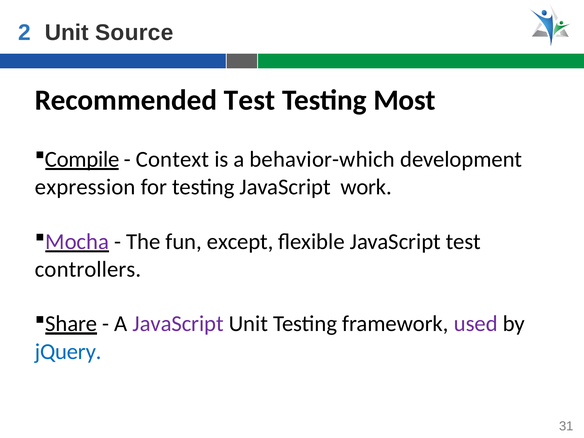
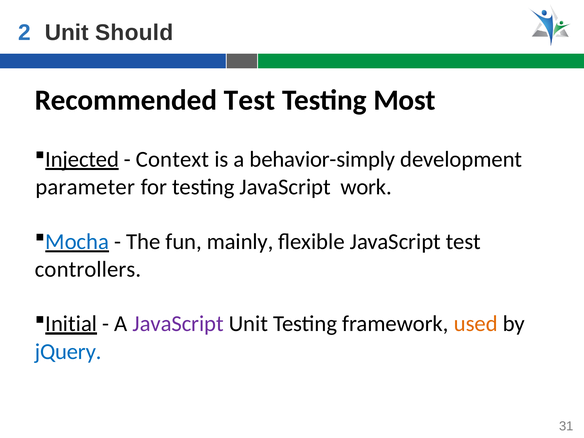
Source: Source -> Should (134, 33)
Compile: Compile -> Injected (82, 159)
behavior-which: behavior-which -> behavior-simply (322, 159)
expression: expression -> parameter (85, 187)
Mocha colour: purple -> blue (77, 242)
except: except -> mainly (240, 242)
Share: Share -> Initial (71, 324)
used colour: purple -> orange (476, 324)
